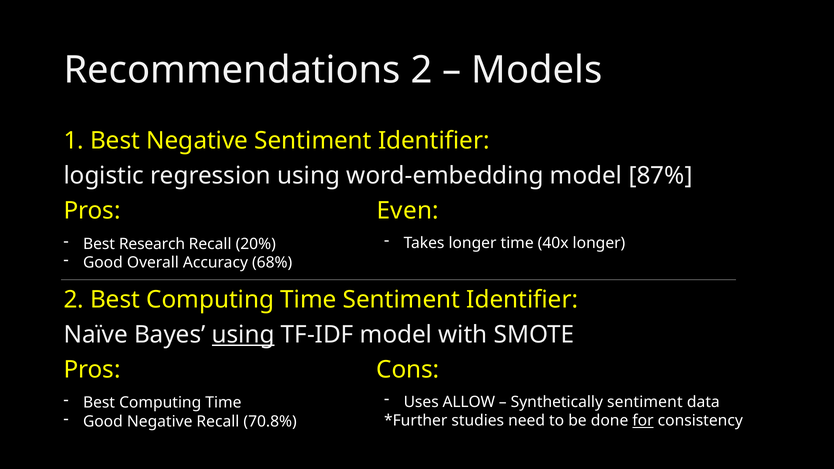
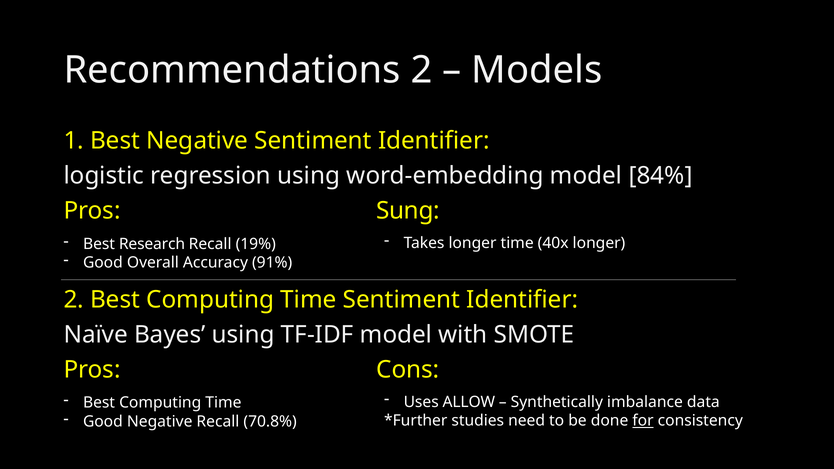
87%: 87% -> 84% (661, 176)
Even: Even -> Sung (408, 211)
20%: 20% -> 19% (256, 244)
68%: 68% -> 91% (272, 263)
using underline: present -> none (243, 335)
Synthetically sentiment: sentiment -> imbalance (645, 402)
